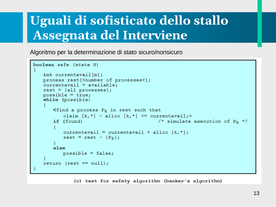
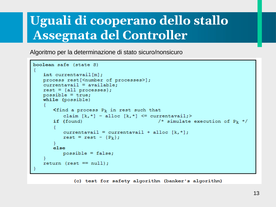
sofisticato: sofisticato -> cooperano (123, 21)
Interviene: Interviene -> Controller (155, 35)
